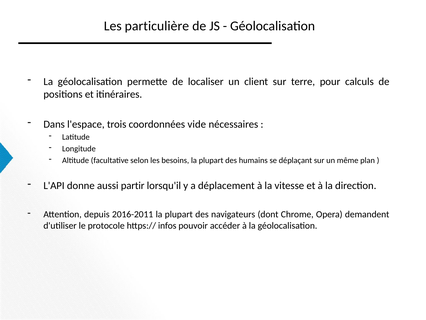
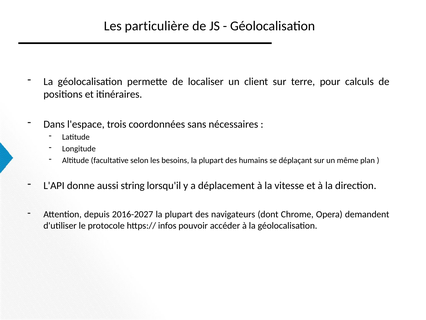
vide: vide -> sans (197, 124)
partir: partir -> string (133, 185)
2016-2011: 2016-2011 -> 2016-2027 (133, 214)
